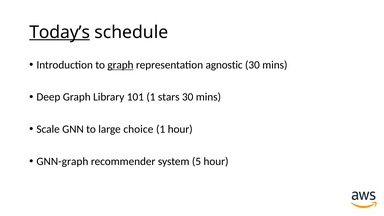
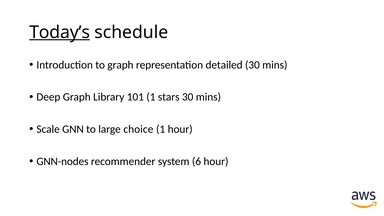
graph underline: present -> none (120, 65)
agnostic: agnostic -> detailed (224, 65)
GNN-graph: GNN-graph -> GNN-nodes (62, 161)
5: 5 -> 6 (196, 161)
